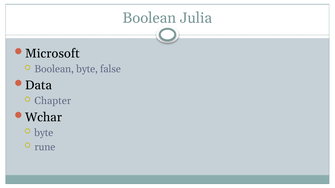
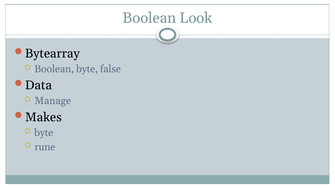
Julia: Julia -> Look (196, 18)
Microsoft: Microsoft -> Bytearray (52, 54)
Chapter: Chapter -> Manage (53, 101)
Wchar: Wchar -> Makes (43, 117)
